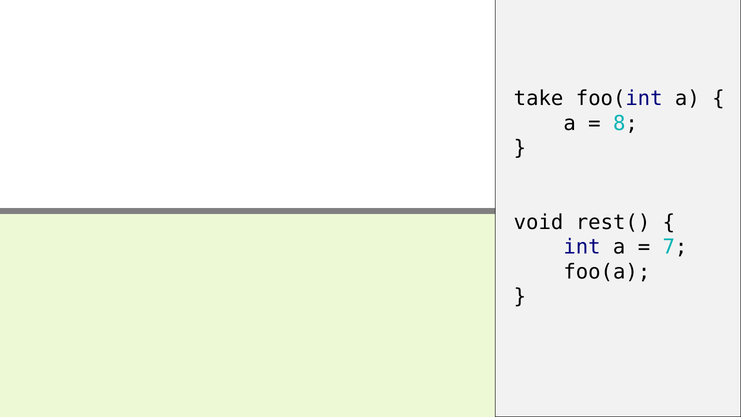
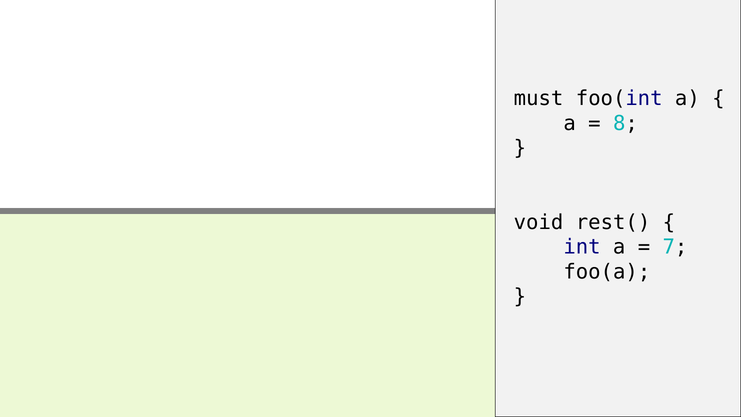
take: take -> must (539, 99)
